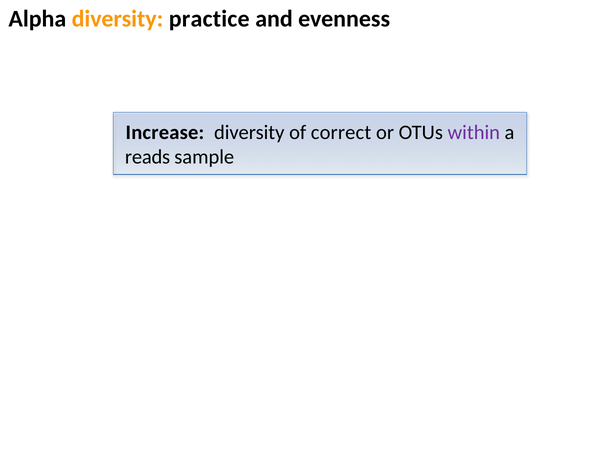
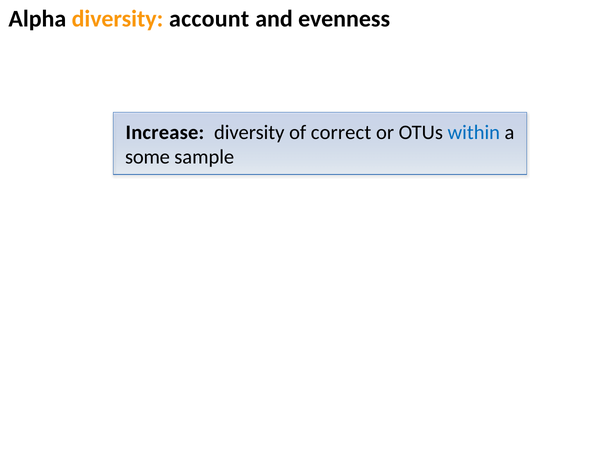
practice: practice -> account (209, 19)
within colour: purple -> blue (474, 132)
reads: reads -> some (148, 157)
